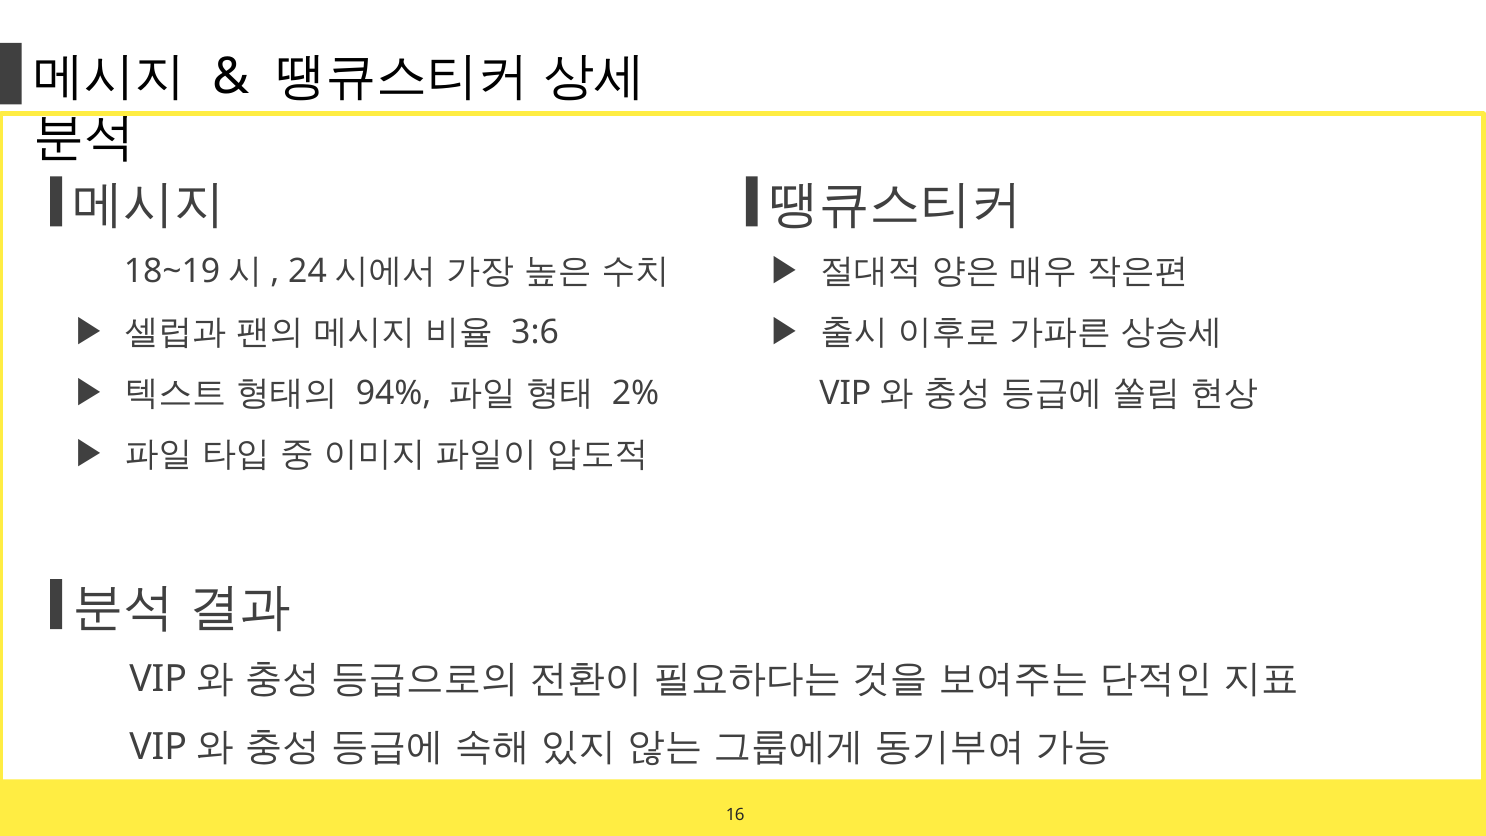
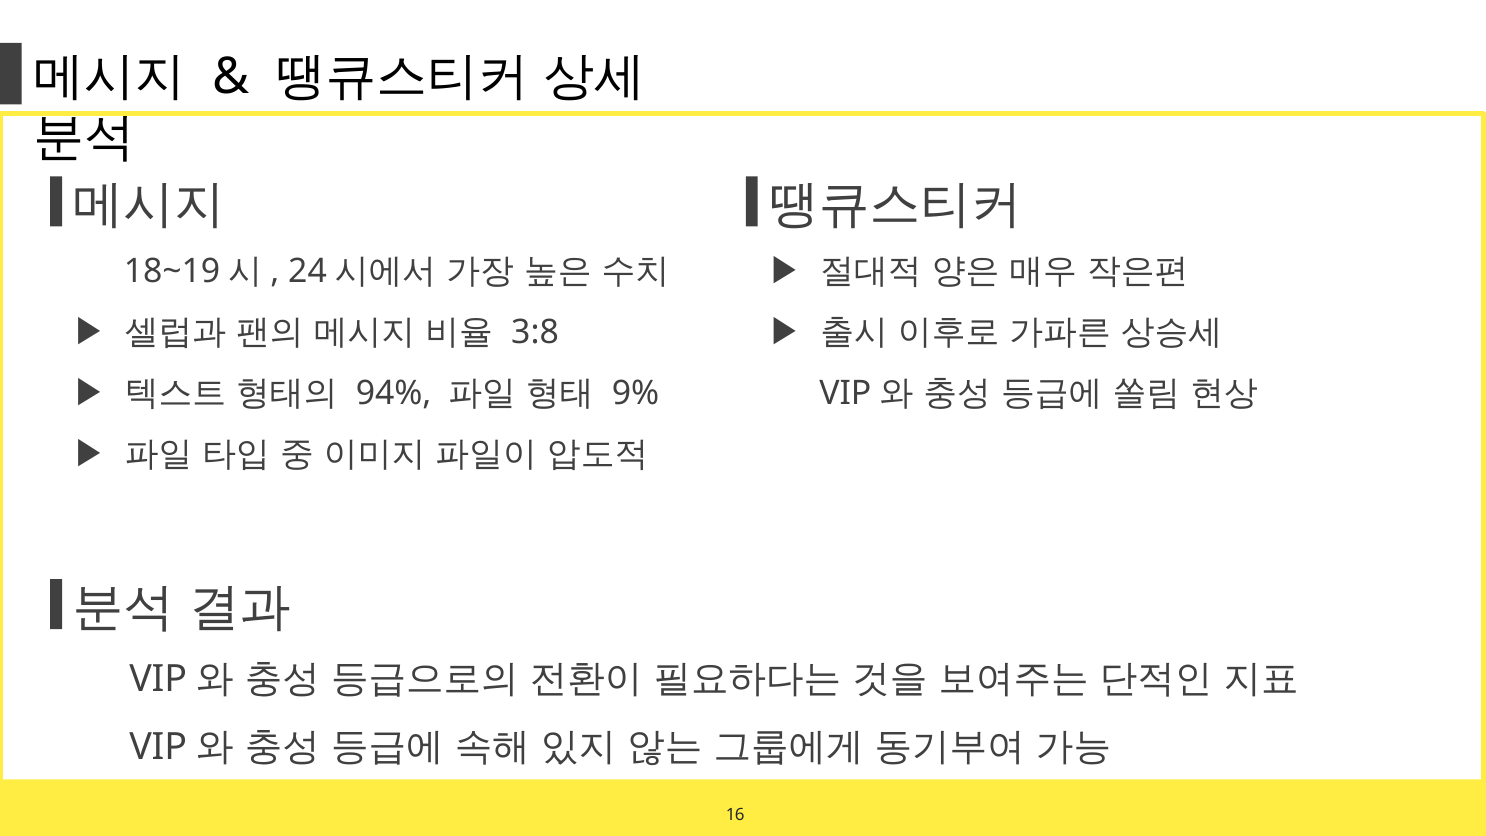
3:6: 3:6 -> 3:8 (535, 333)
2%: 2% -> 9% (635, 393)
